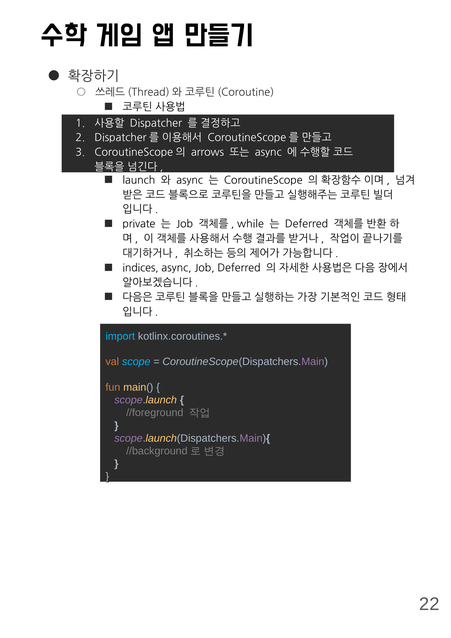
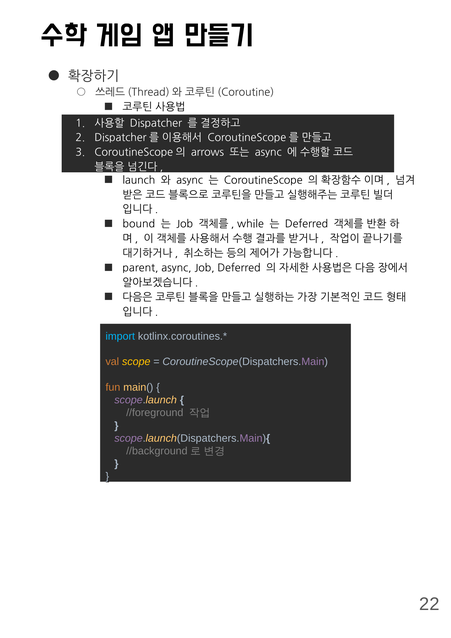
private: private -> bound (139, 224)
indices: indices -> parent (140, 268)
scope colour: light blue -> yellow (136, 362)
